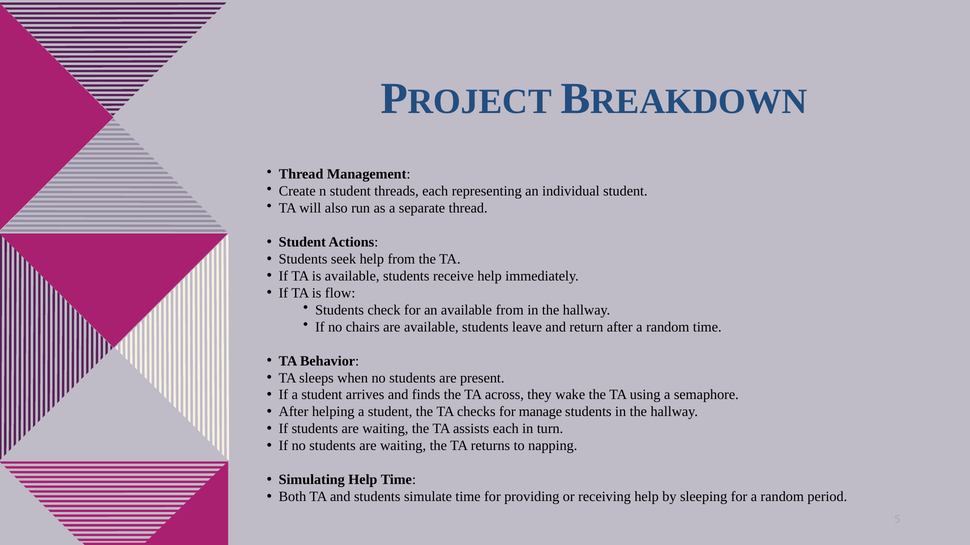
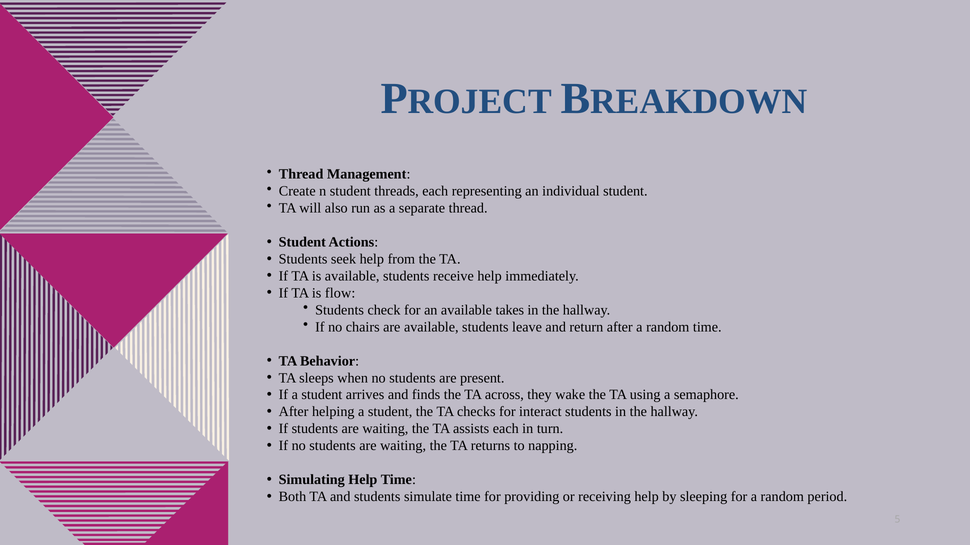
available from: from -> takes (510, 310)
manage: manage -> interact (540, 412)
